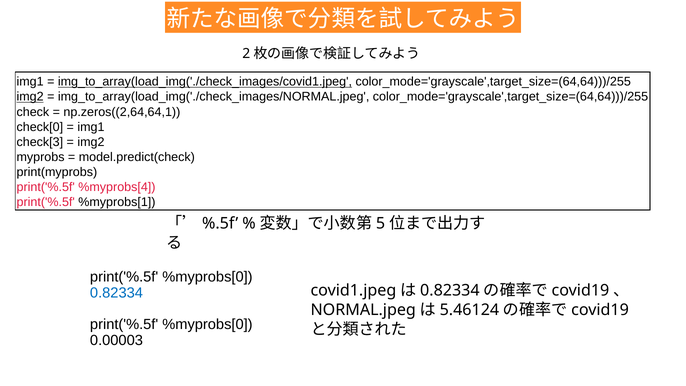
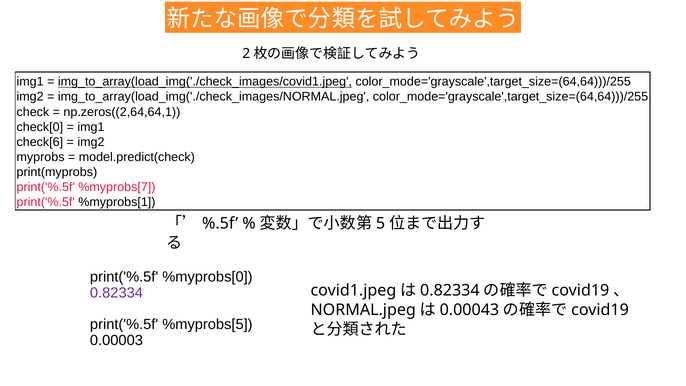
img2 underline: present -> none (30, 97)
check[3: check[3 -> check[6 (40, 142)
%myprobs[4: %myprobs[4 -> %myprobs[7 (117, 187)
0.82334 colour: blue -> purple (116, 293)
5.46124: 5.46124 -> 0.00043 (469, 310)
%myprobs[0: %myprobs[0 -> %myprobs[5 (207, 324)
